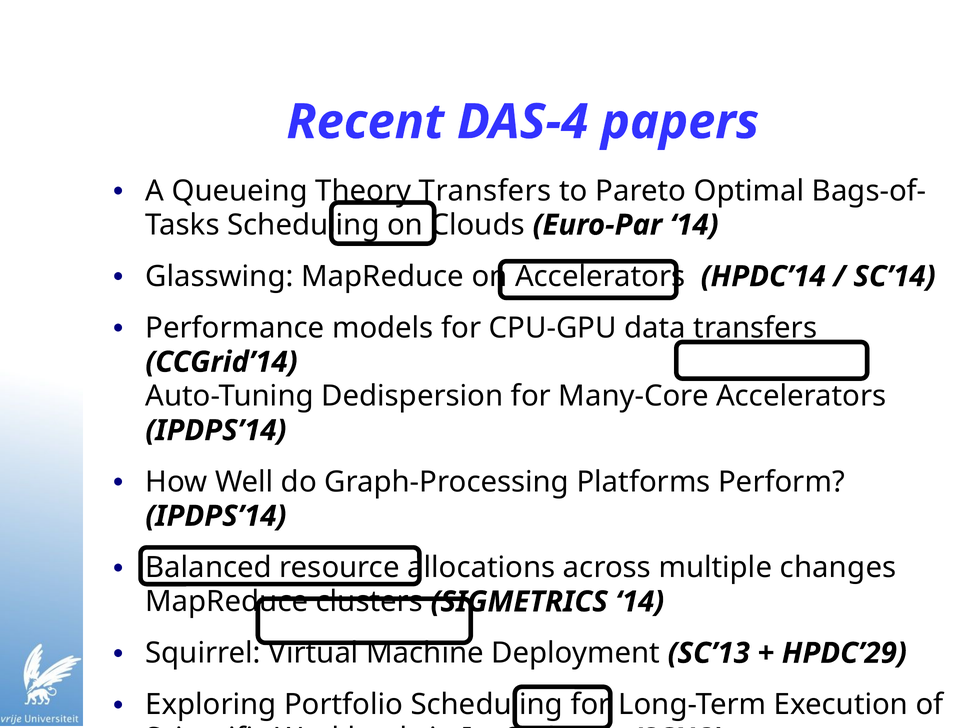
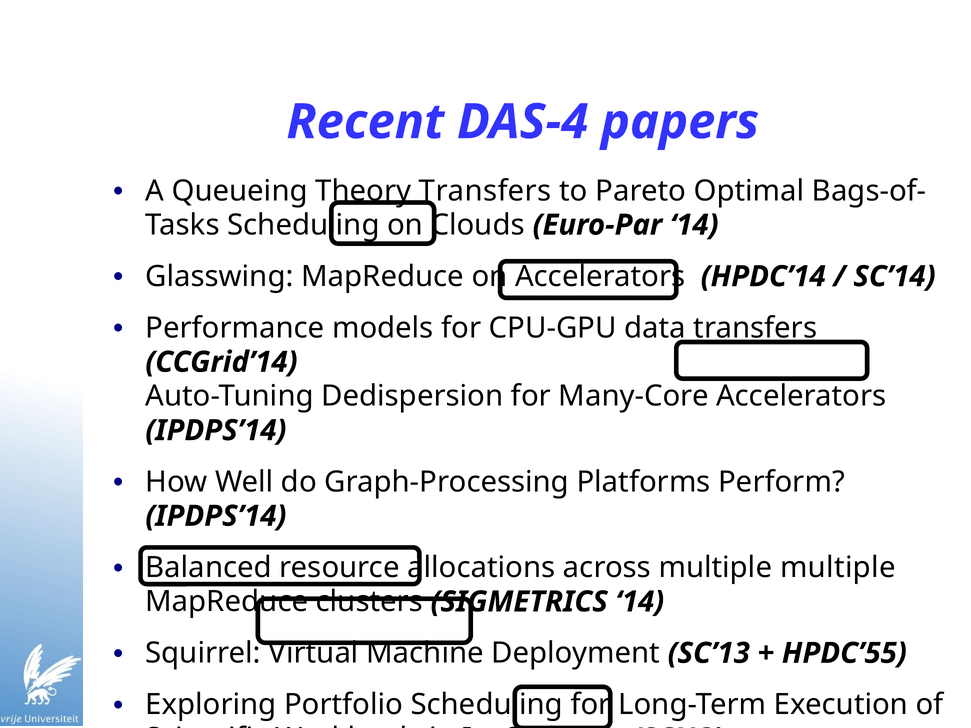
multiple changes: changes -> multiple (838, 568)
HPDC’29: HPDC’29 -> HPDC’55 (844, 653)
